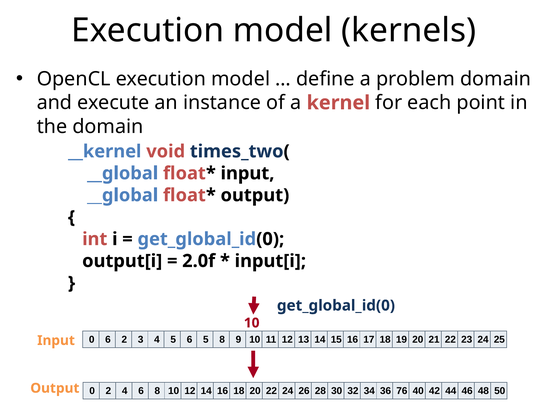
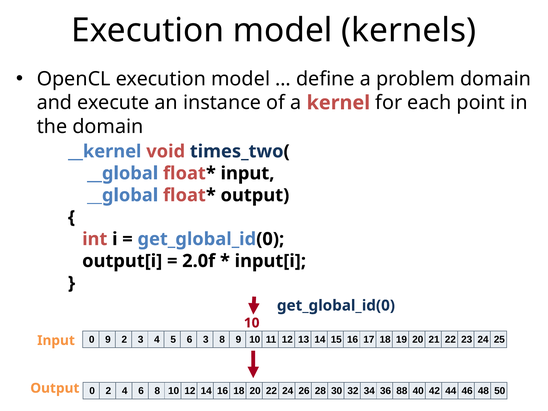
0 6: 6 -> 9 (108, 339)
6 5: 5 -> 3 (206, 339)
76: 76 -> 88 (402, 391)
